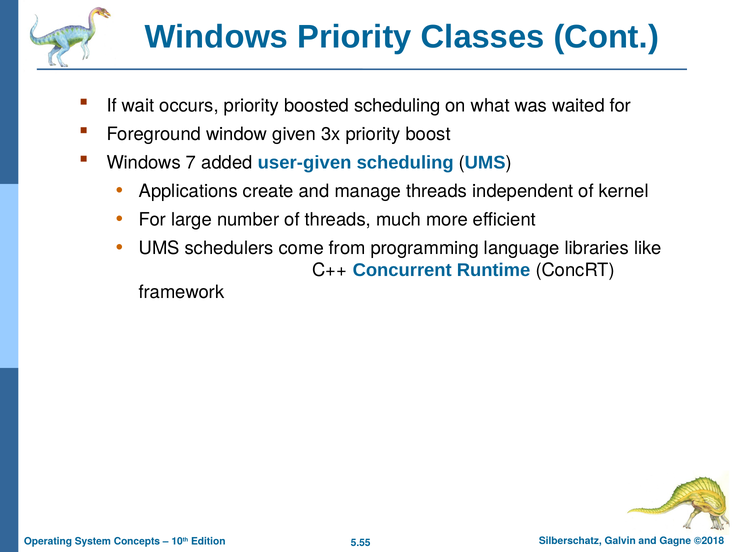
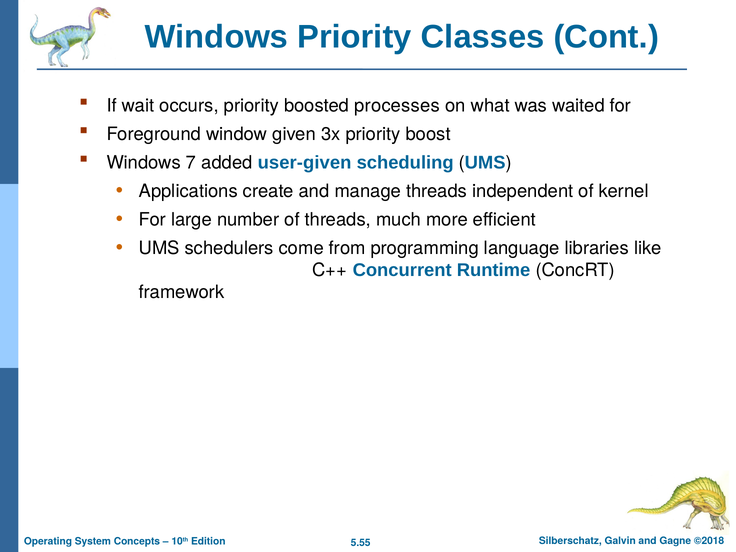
boosted scheduling: scheduling -> processes (397, 106)
